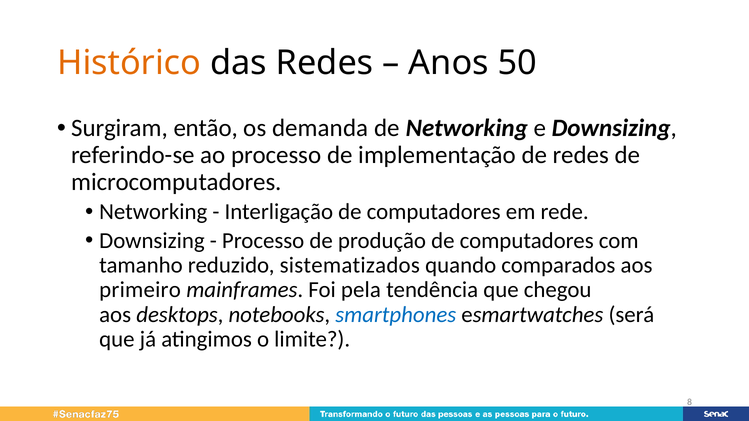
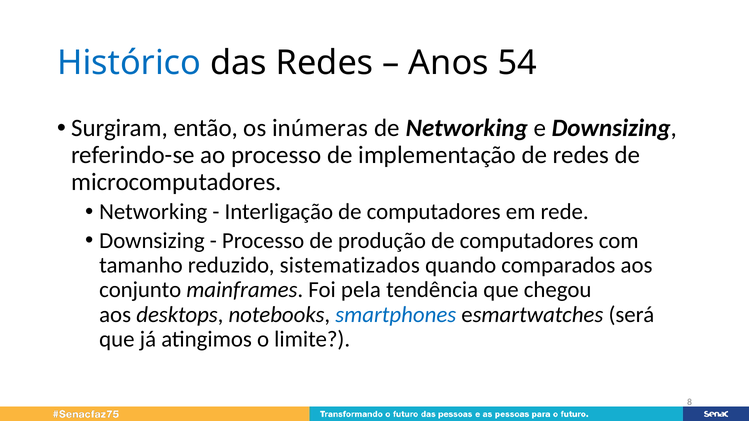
Histórico colour: orange -> blue (129, 63)
50: 50 -> 54 (517, 63)
demanda: demanda -> inúmeras (320, 128)
primeiro: primeiro -> conjunto (140, 290)
